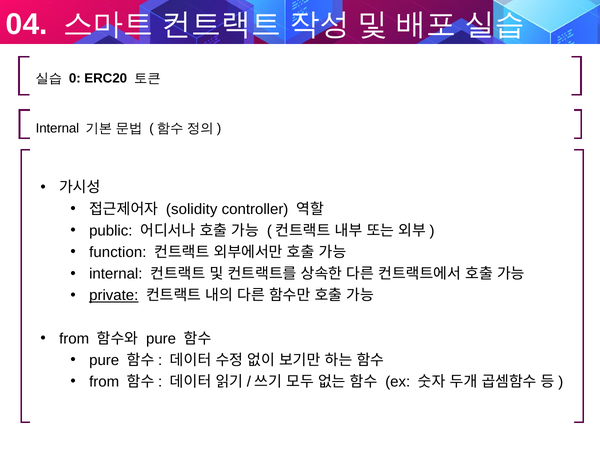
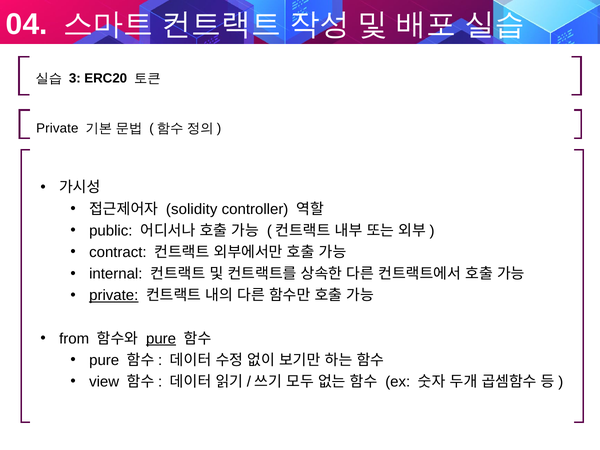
0: 0 -> 3 (75, 78)
Internal: Internal -> Private (57, 128)
function: function -> contract (118, 252)
pure underline: none -> present (161, 339)
from: from -> view (104, 382)
